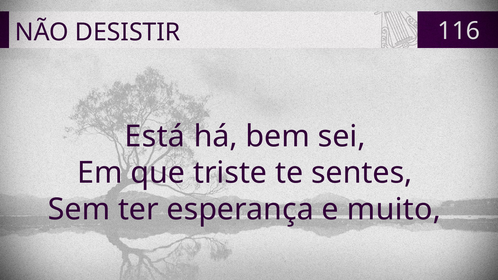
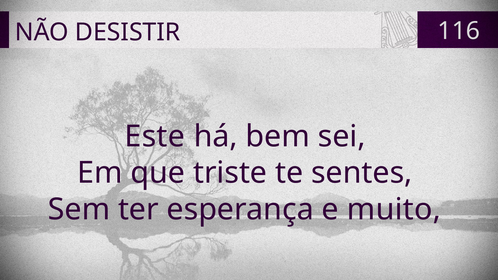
Está: Está -> Este (155, 136)
